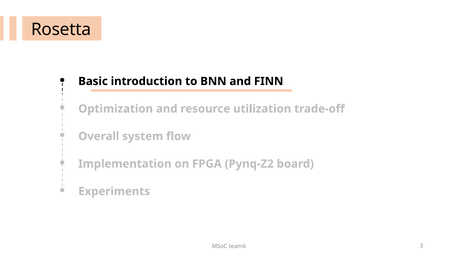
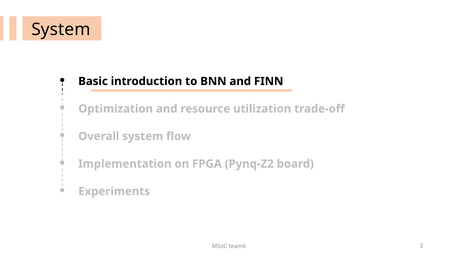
Rosetta: Rosetta -> System (61, 29)
